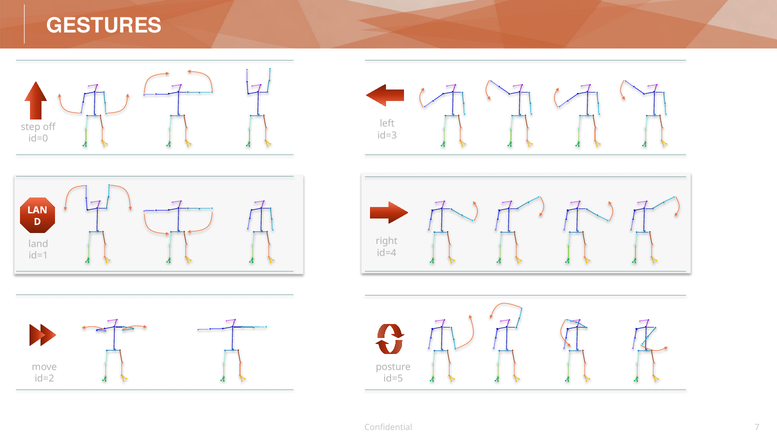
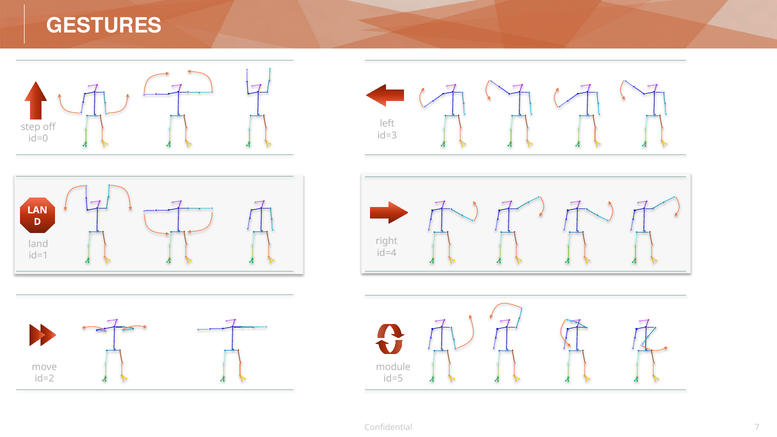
posture: posture -> module (393, 367)
